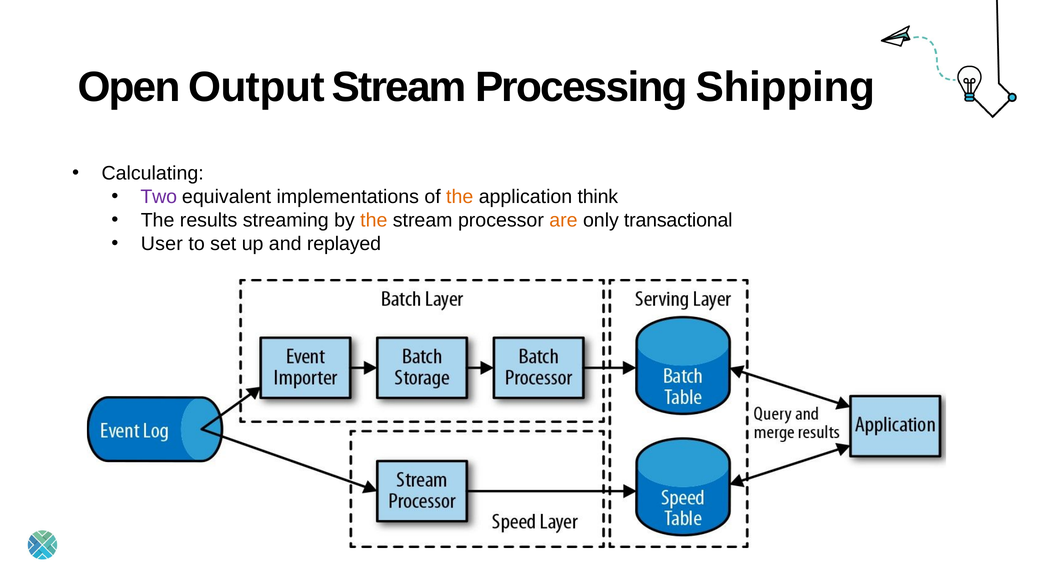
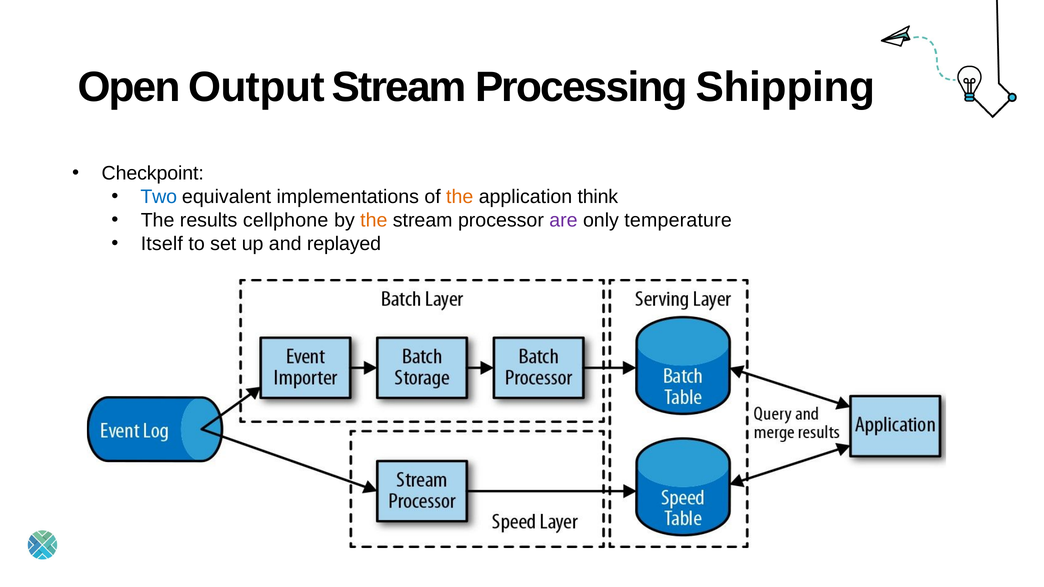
Calculating: Calculating -> Checkpoint (153, 173)
Two colour: purple -> blue (159, 197)
streaming: streaming -> cellphone (286, 220)
are colour: orange -> purple (563, 220)
transactional: transactional -> temperature (678, 220)
User: User -> Itself (162, 244)
